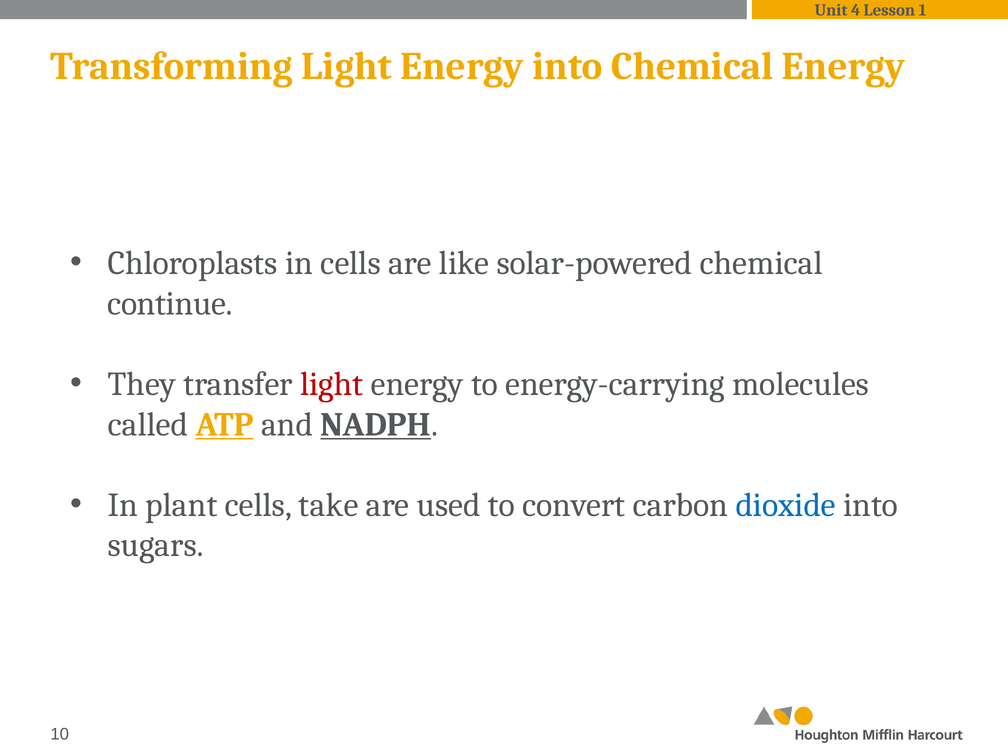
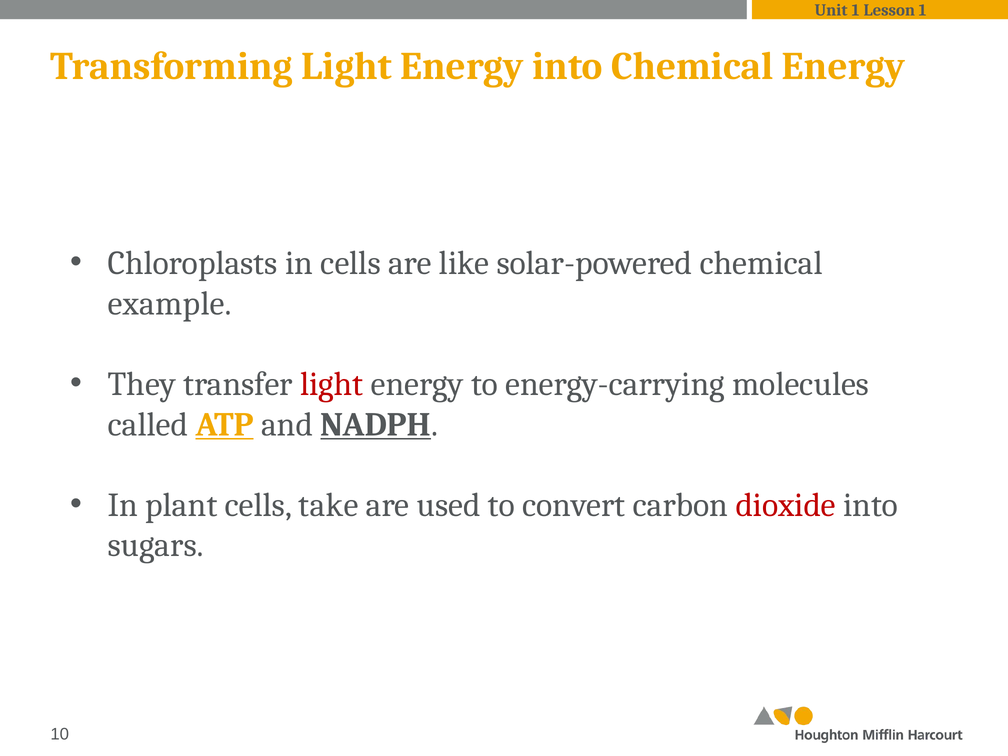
Unit 4: 4 -> 1 (855, 10)
continue: continue -> example (170, 303)
dioxide colour: blue -> red (786, 505)
